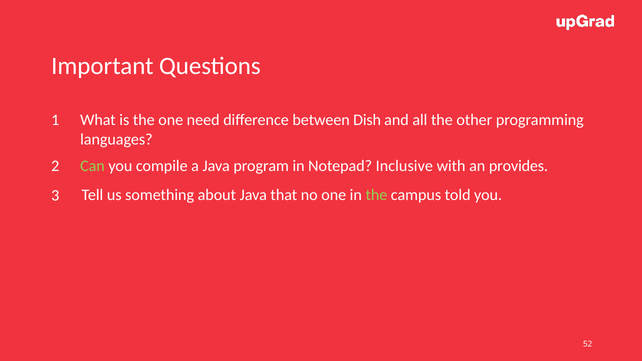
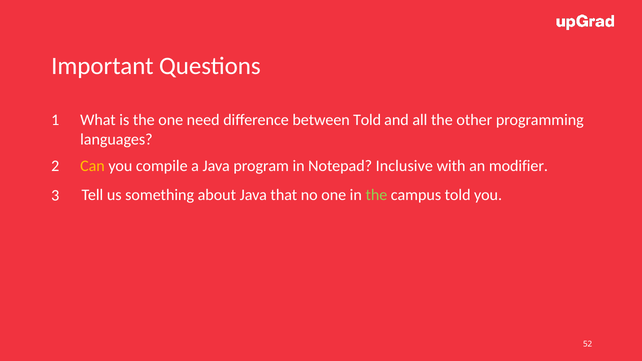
between Dish: Dish -> Told (367, 120)
Can colour: light green -> yellow (92, 166)
provides: provides -> modifier (518, 166)
